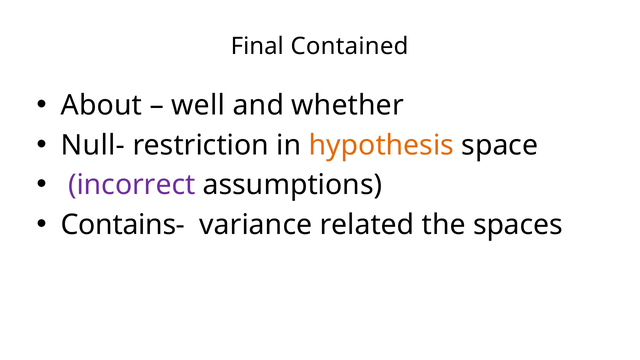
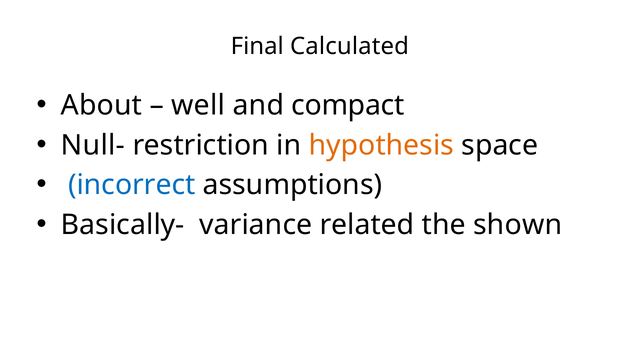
Contained: Contained -> Calculated (350, 46)
whether: whether -> compact (348, 105)
incorrect colour: purple -> blue (132, 185)
Contains-: Contains- -> Basically- (123, 225)
spaces: spaces -> shown (518, 225)
